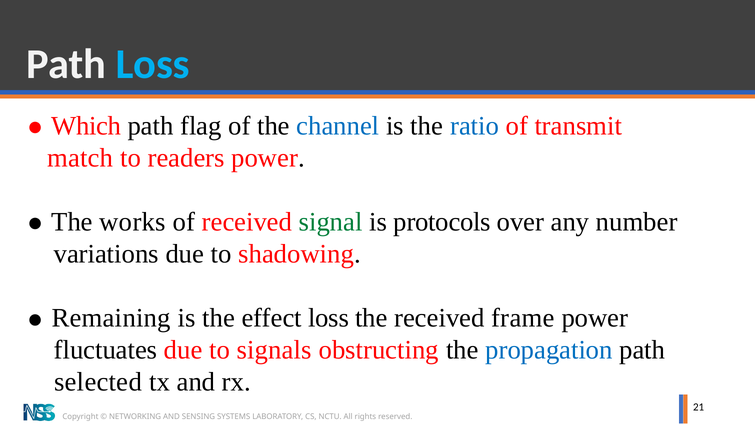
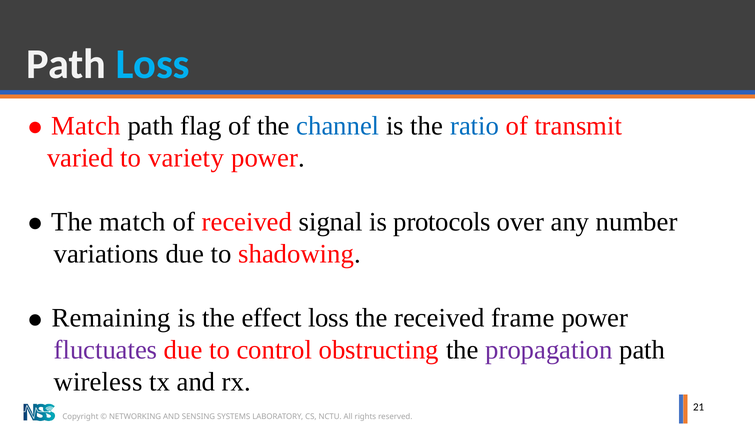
Which: Which -> Match (86, 126)
match: match -> varied (80, 158)
readers: readers -> variety (186, 158)
The works: works -> match (133, 222)
signal colour: green -> black (331, 222)
fluctuates colour: black -> purple (106, 351)
signals: signals -> control (274, 351)
propagation colour: blue -> purple (549, 351)
selected: selected -> wireless (98, 383)
